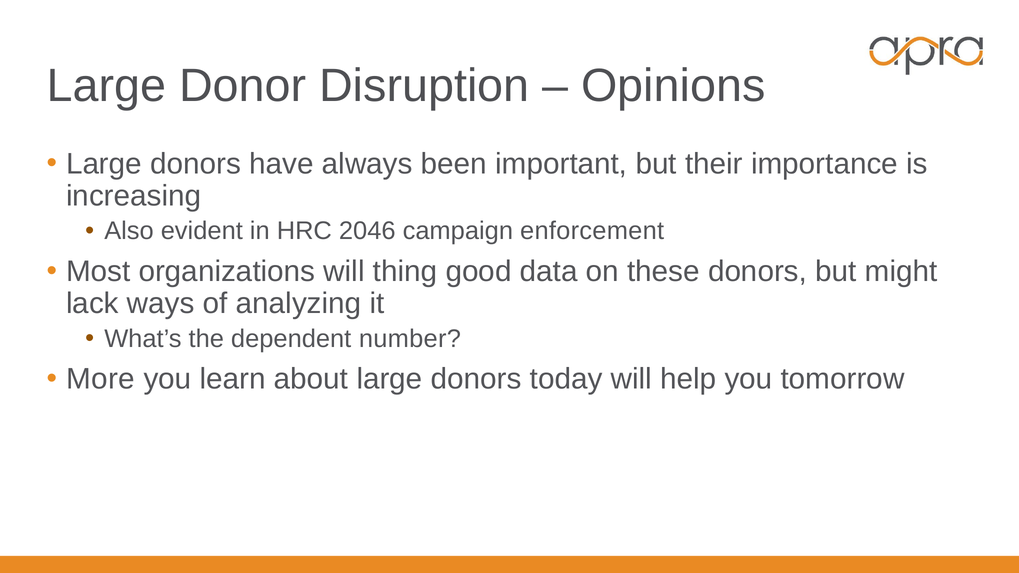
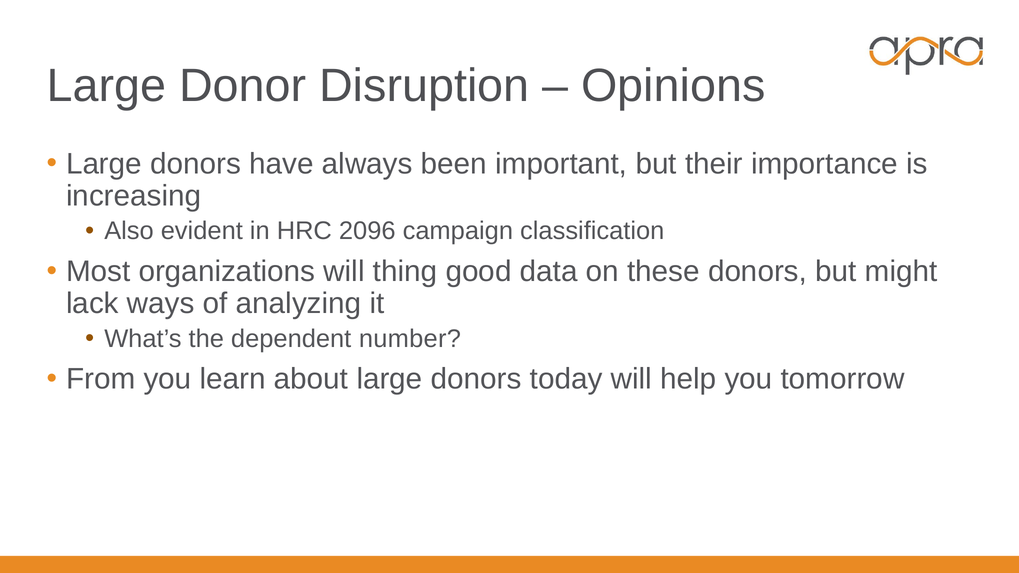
2046: 2046 -> 2096 (367, 231)
enforcement: enforcement -> classification (592, 231)
More: More -> From (101, 379)
